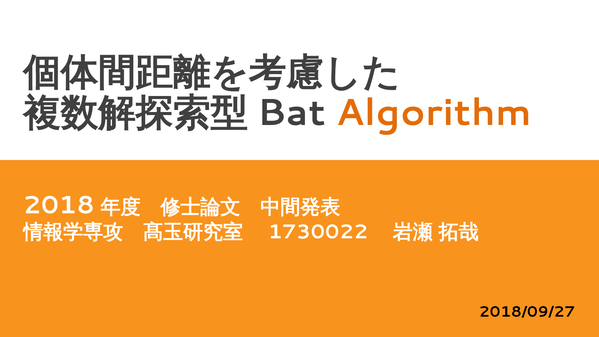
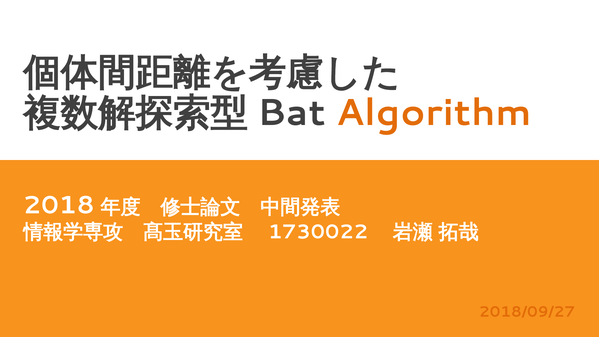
2018/09/27 colour: black -> orange (527, 312)
